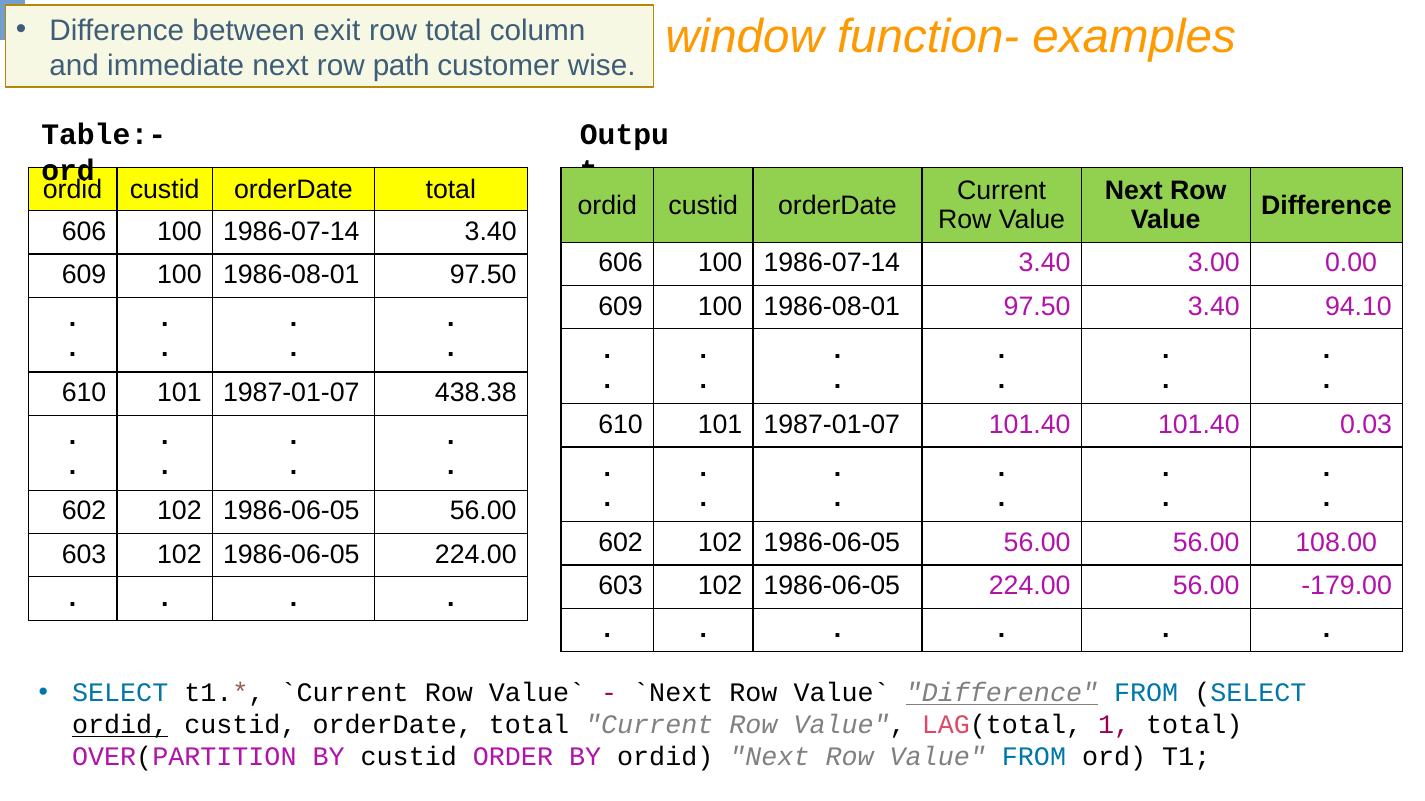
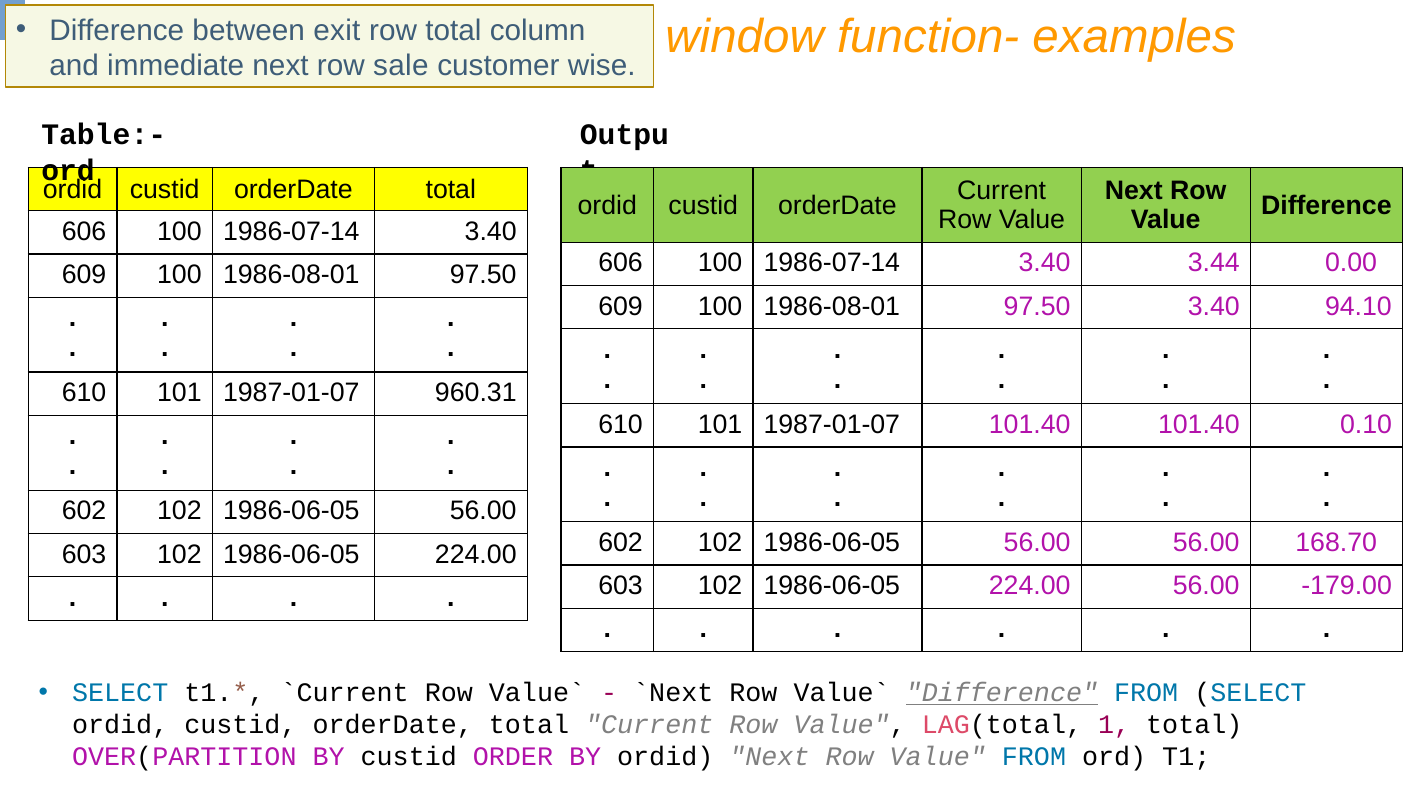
path: path -> sale (401, 66)
3.00: 3.00 -> 3.44 (1214, 263)
438.38: 438.38 -> 960.31 (476, 393)
0.03: 0.03 -> 0.10 (1366, 425)
108.00: 108.00 -> 168.70 (1336, 543)
ordid underline: present -> none (120, 725)
